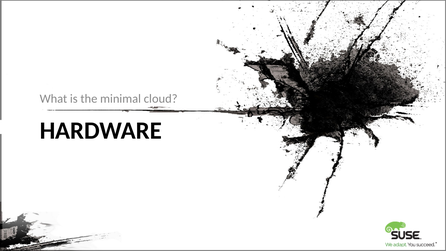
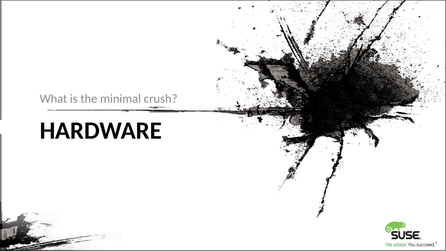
cloud: cloud -> crush (161, 99)
